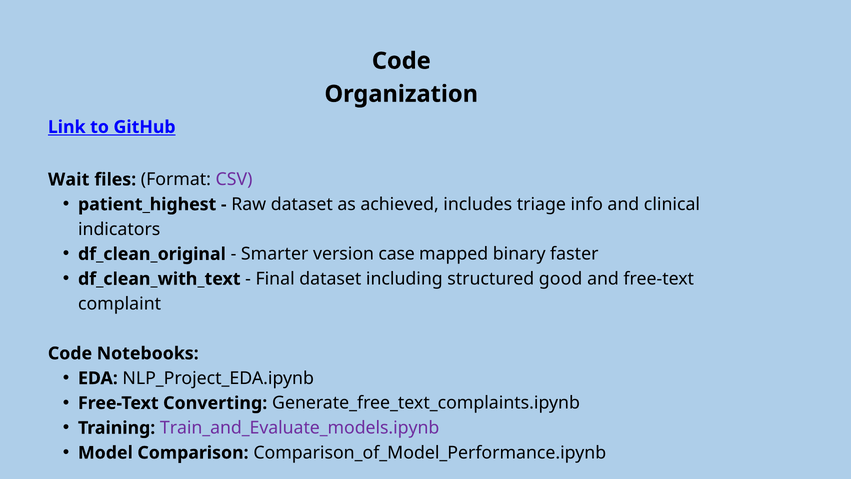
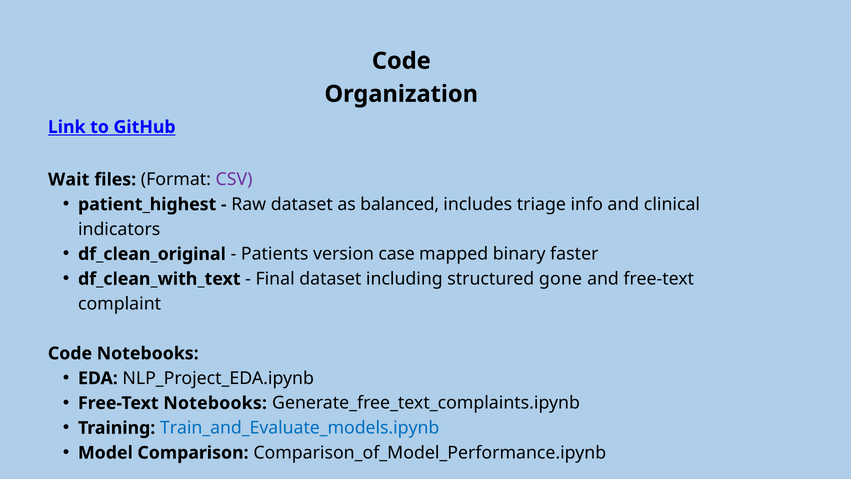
achieved: achieved -> balanced (400, 204)
Smarter: Smarter -> Patients (275, 254)
good: good -> gone (561, 279)
Free-Text Converting: Converting -> Notebooks (215, 403)
Train_and_Evaluate_models.ipynb colour: purple -> blue (300, 428)
